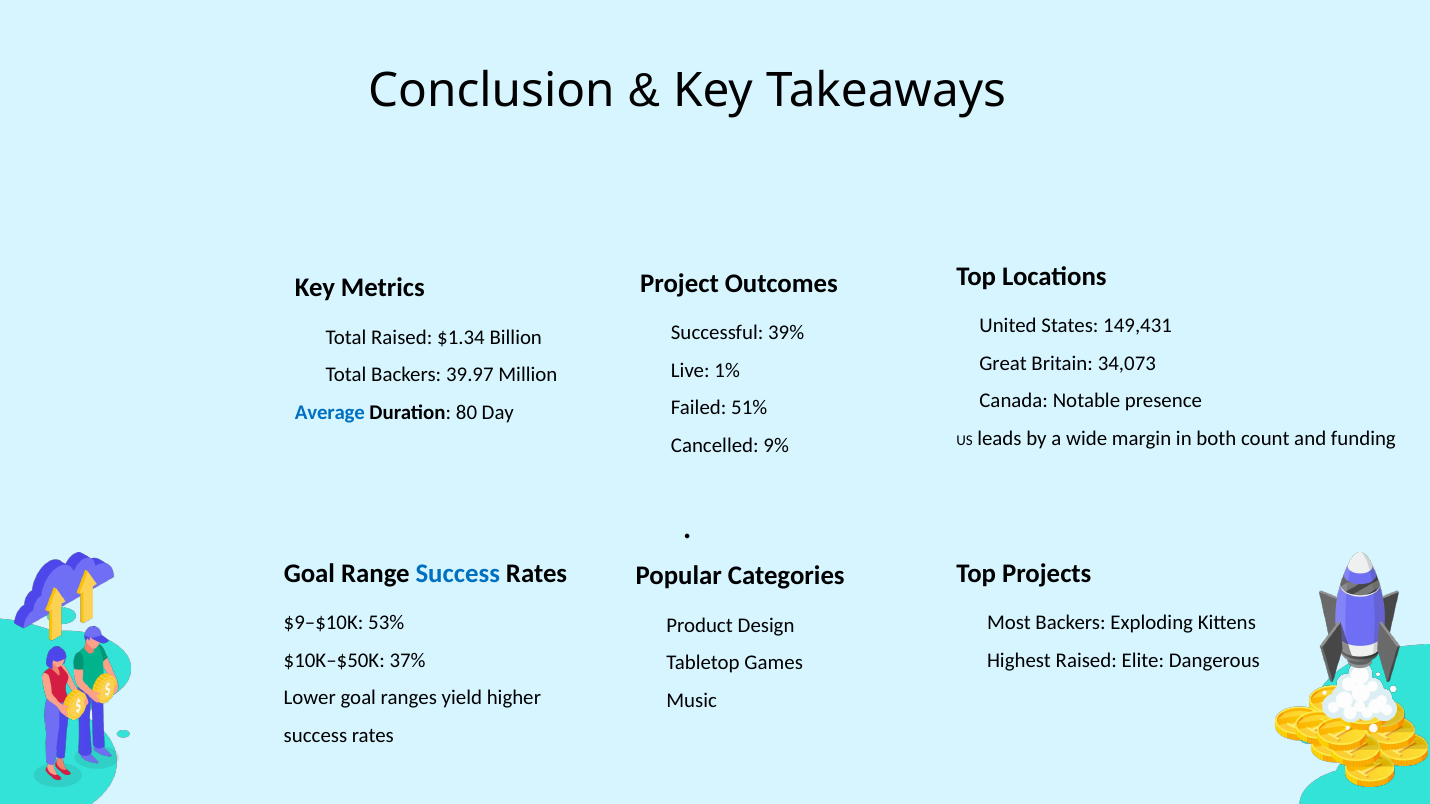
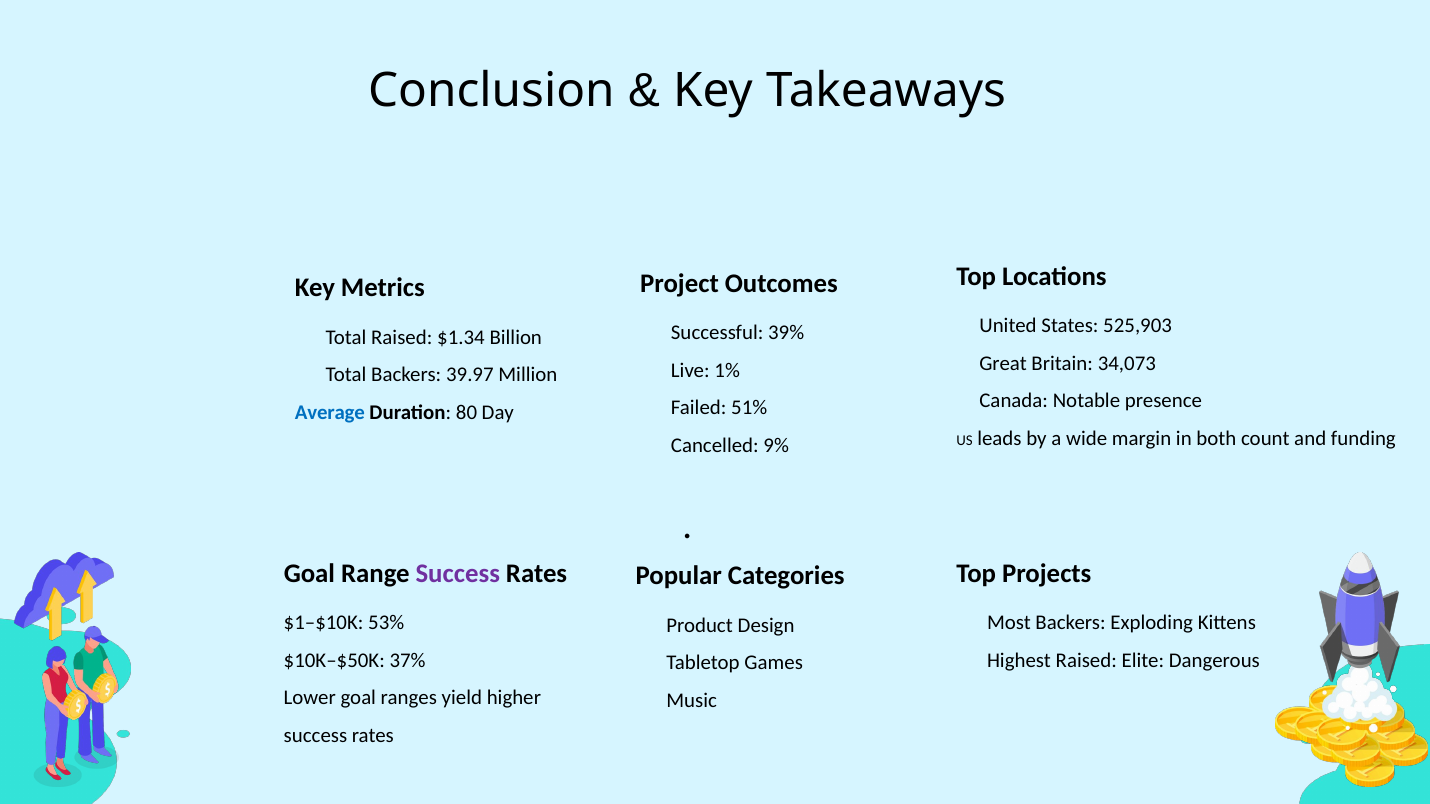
149,431: 149,431 -> 525,903 (1138, 326)
Success colour: blue -> purple (458, 574)
$9–$10K: $9–$10K -> $1–$10K (324, 623)
